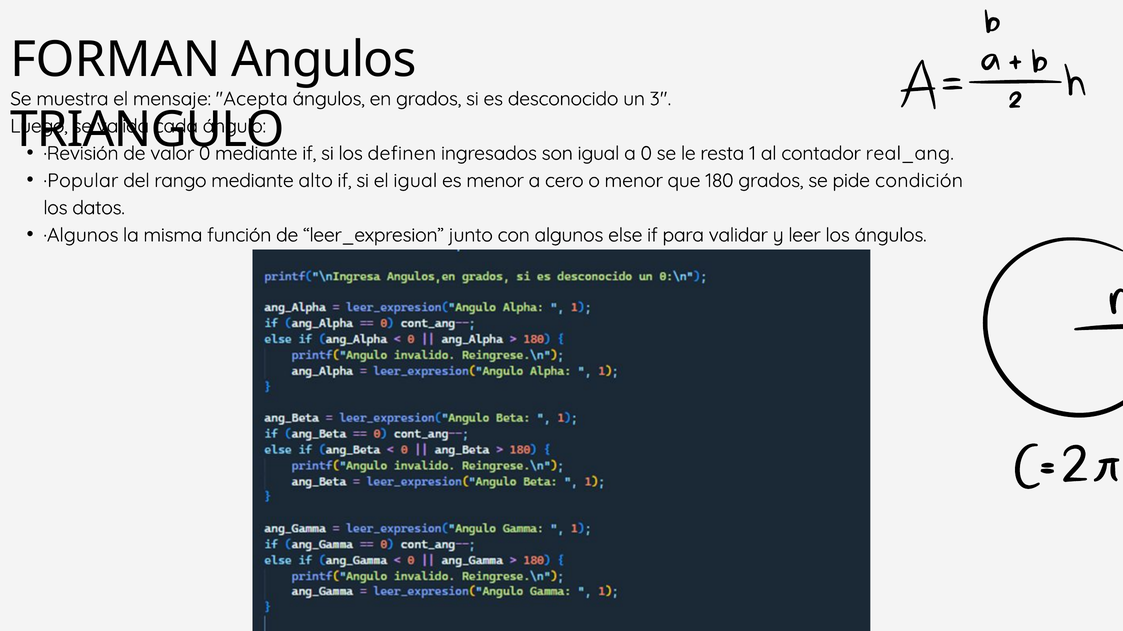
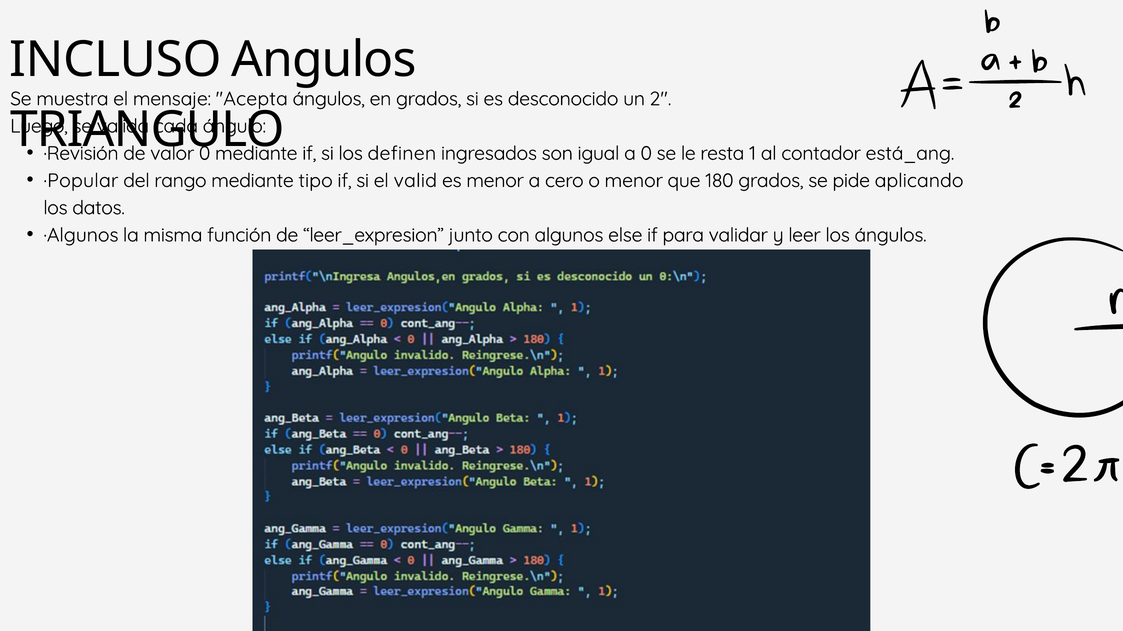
FORMAN: FORMAN -> INCLUSO (116, 60)
3: 3 -> 2 (660, 99)
real_ang: real_ang -> está_ang (910, 154)
alto: alto -> tipo (316, 181)
el igual: igual -> valid (415, 181)
condición: condición -> aplicando (919, 181)
